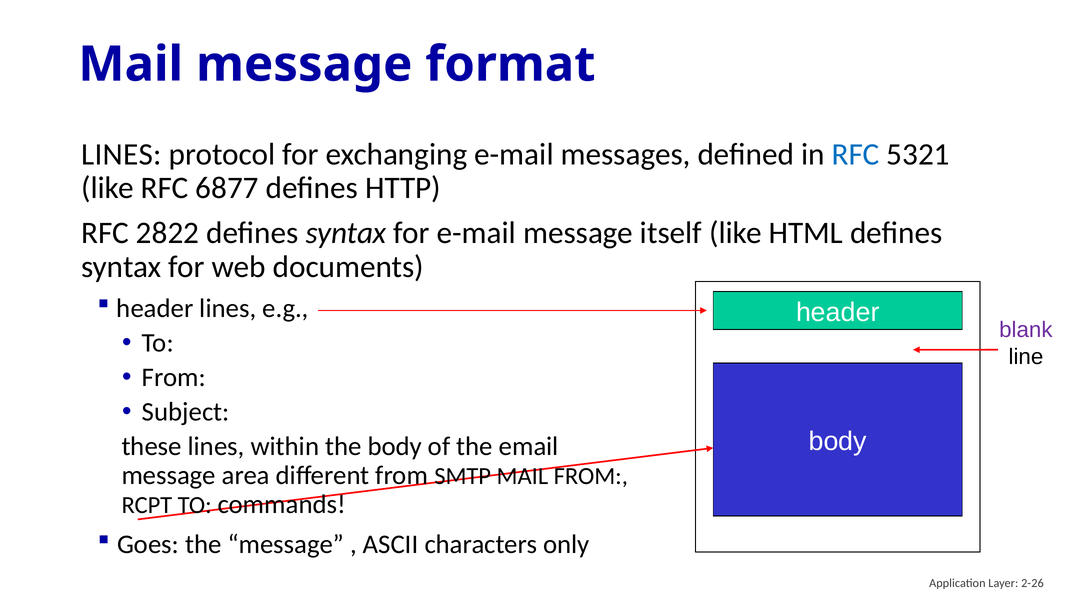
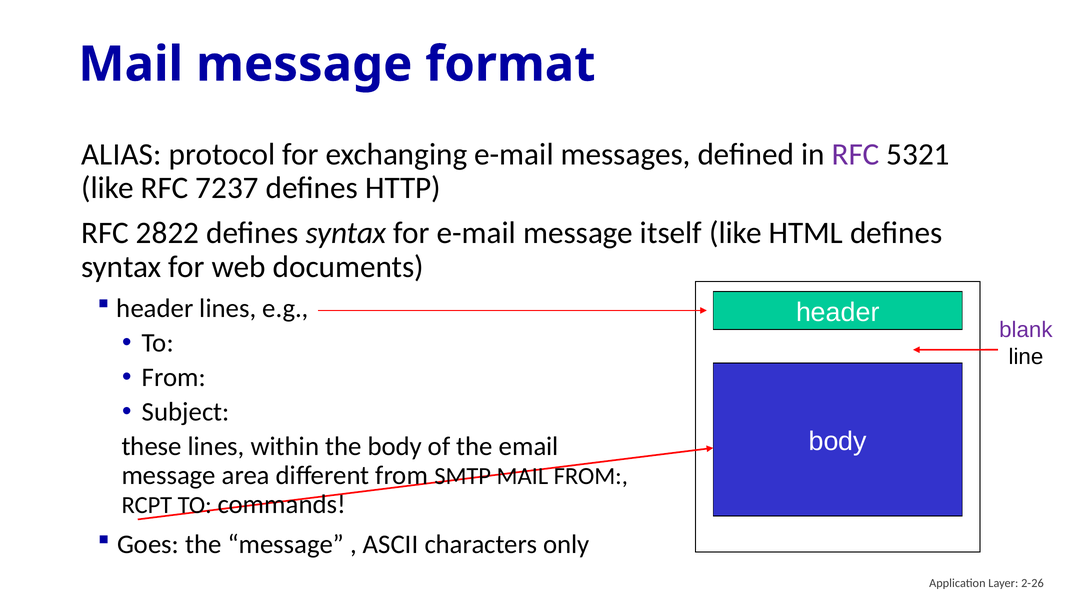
LINES: LINES -> ALIAS (122, 154)
RFC colour: blue -> purple (856, 154)
6877: 6877 -> 7237 (227, 188)
